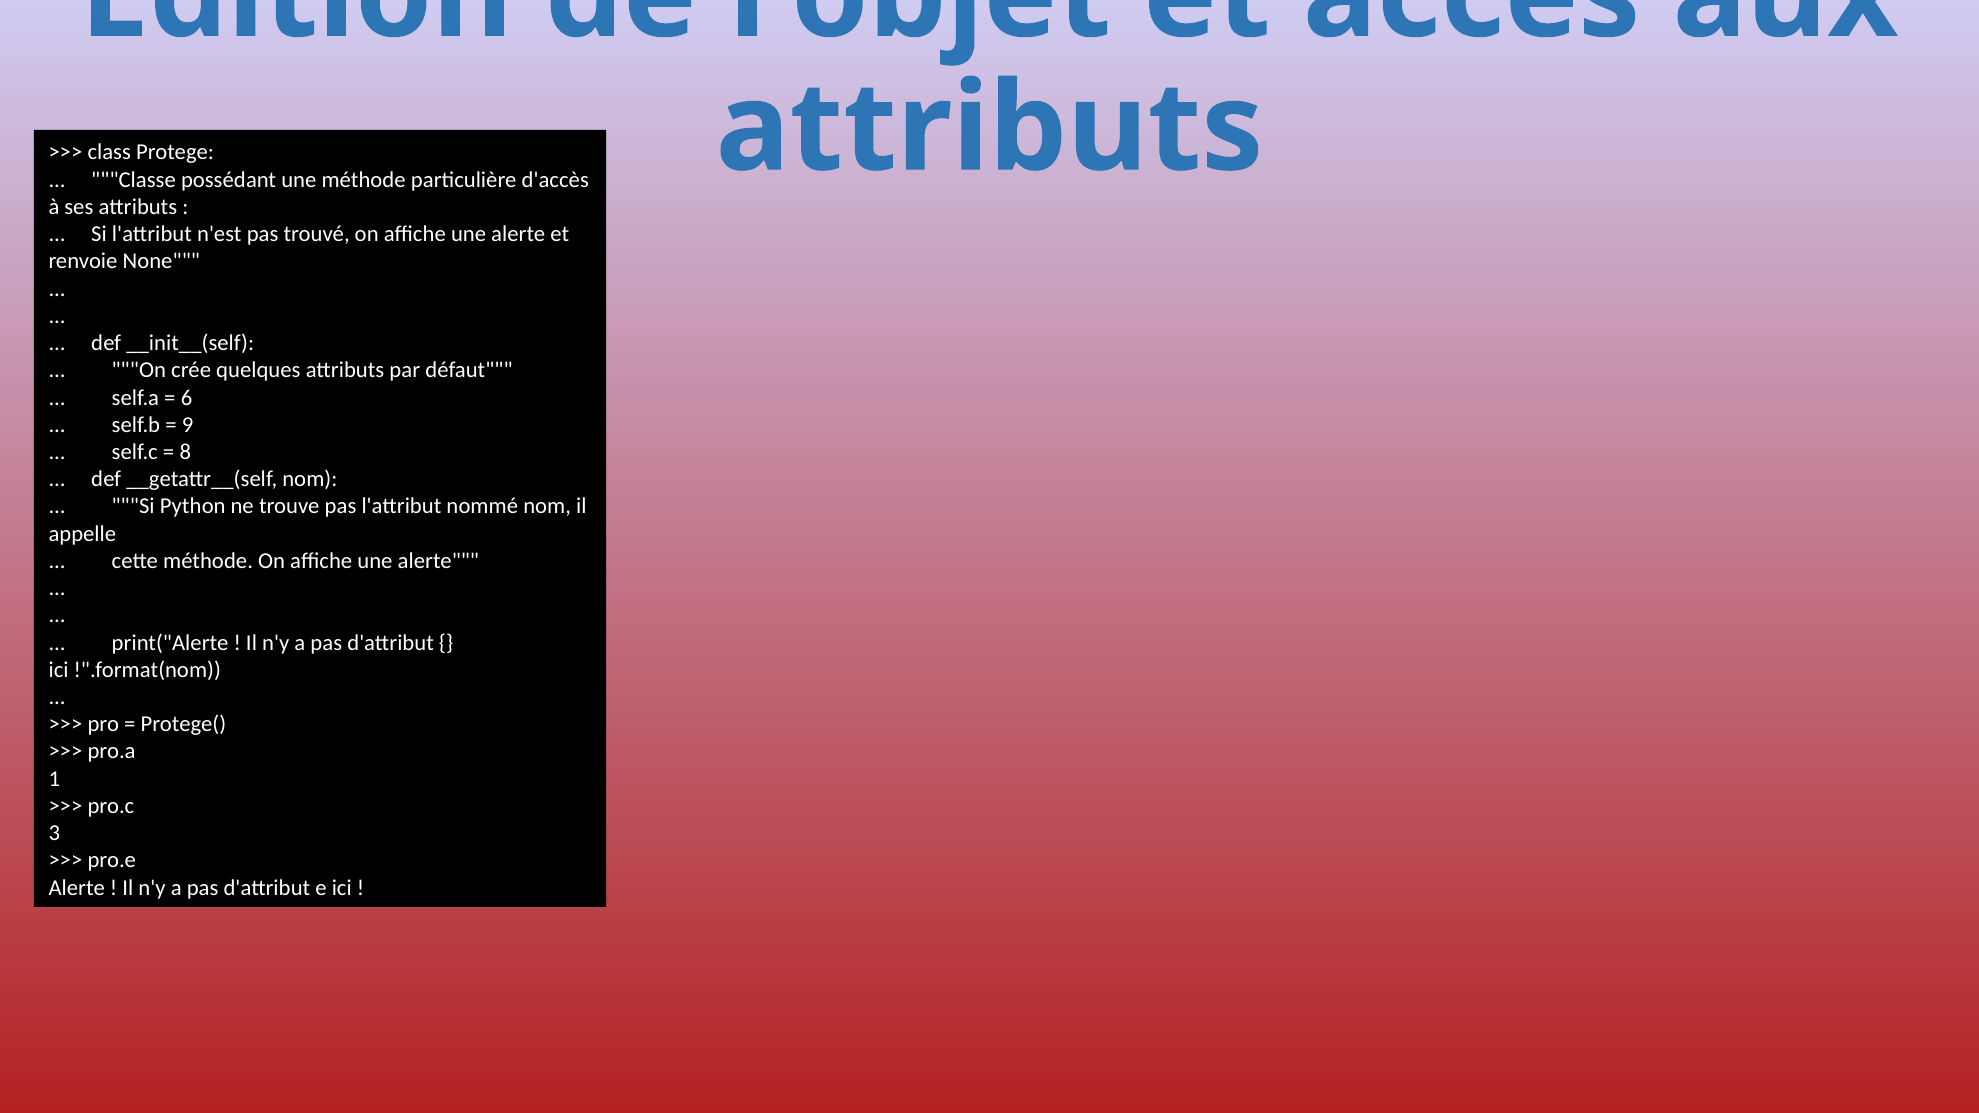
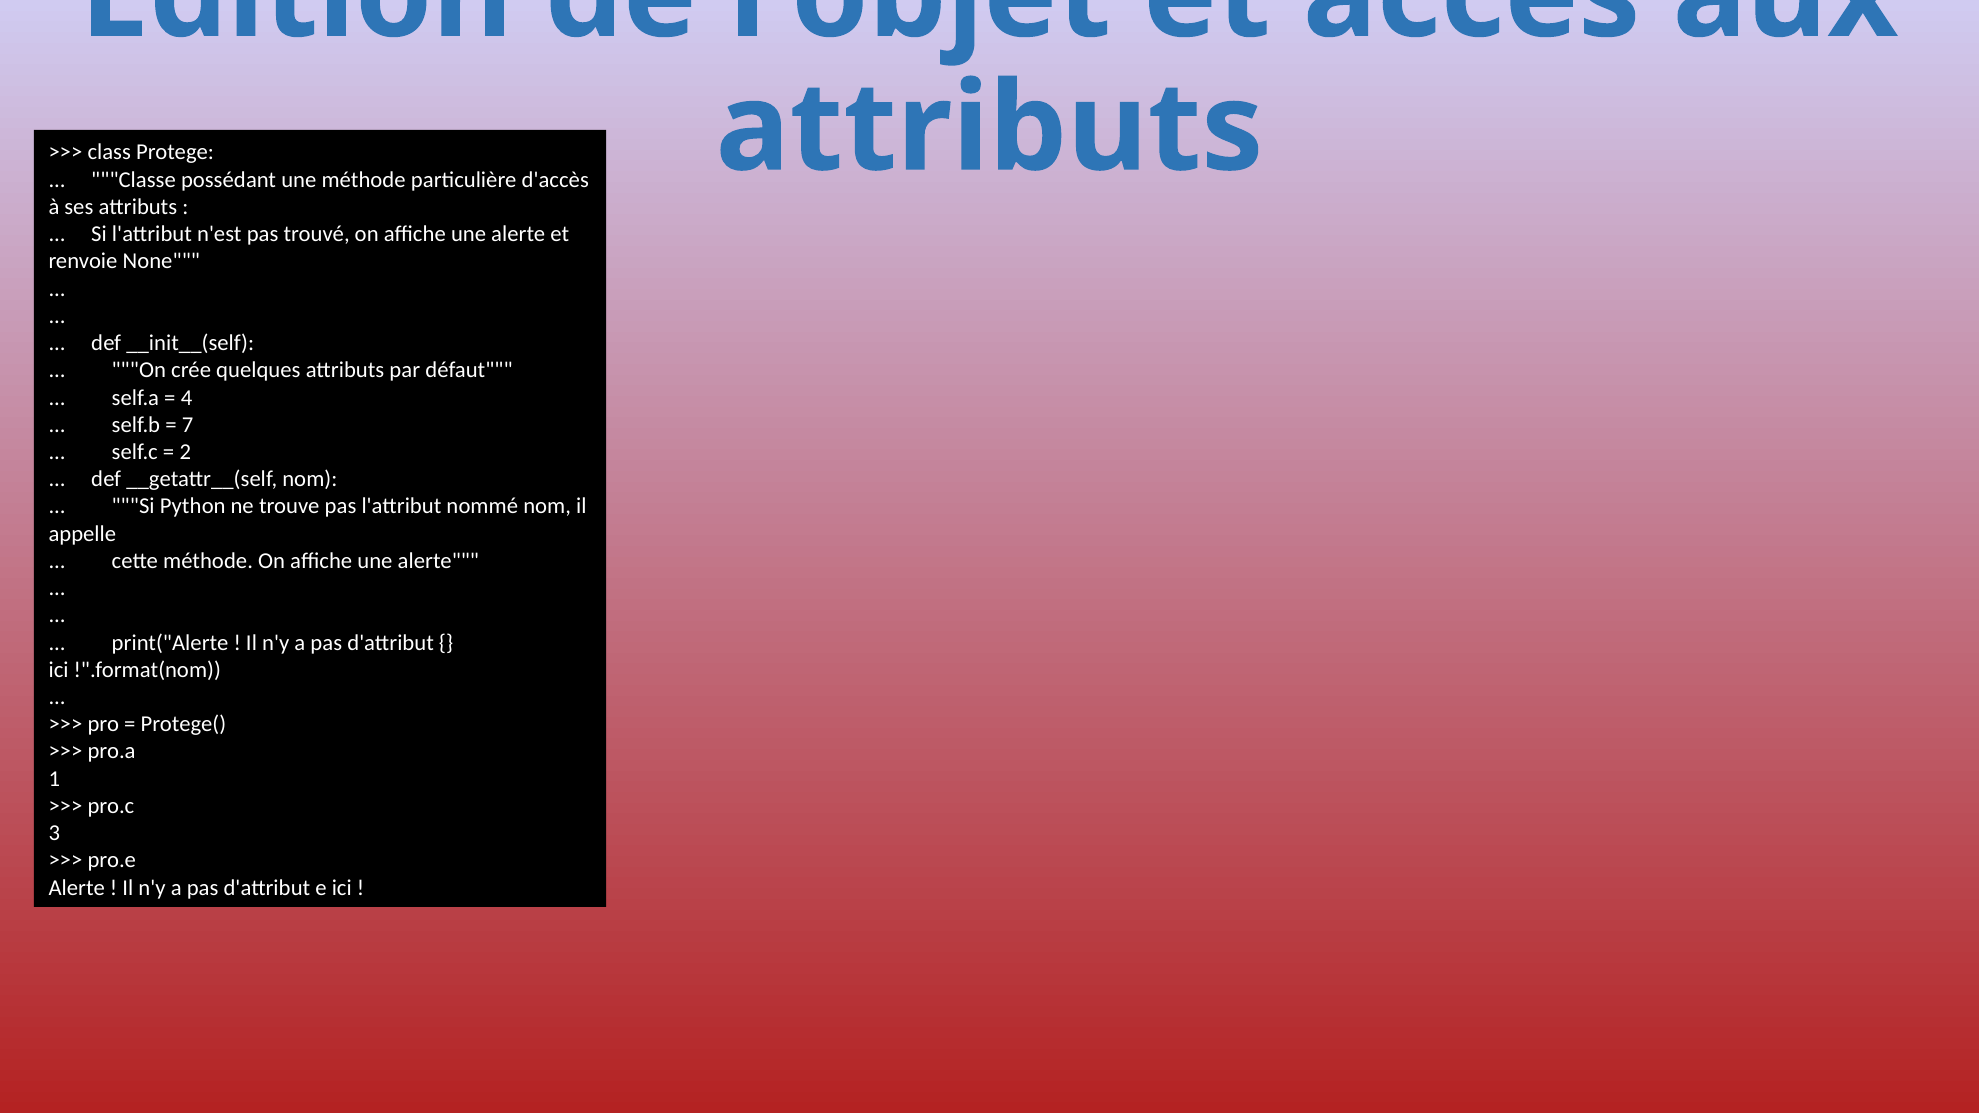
6: 6 -> 4 (187, 398)
9: 9 -> 7 (188, 425)
8: 8 -> 2 (185, 452)
